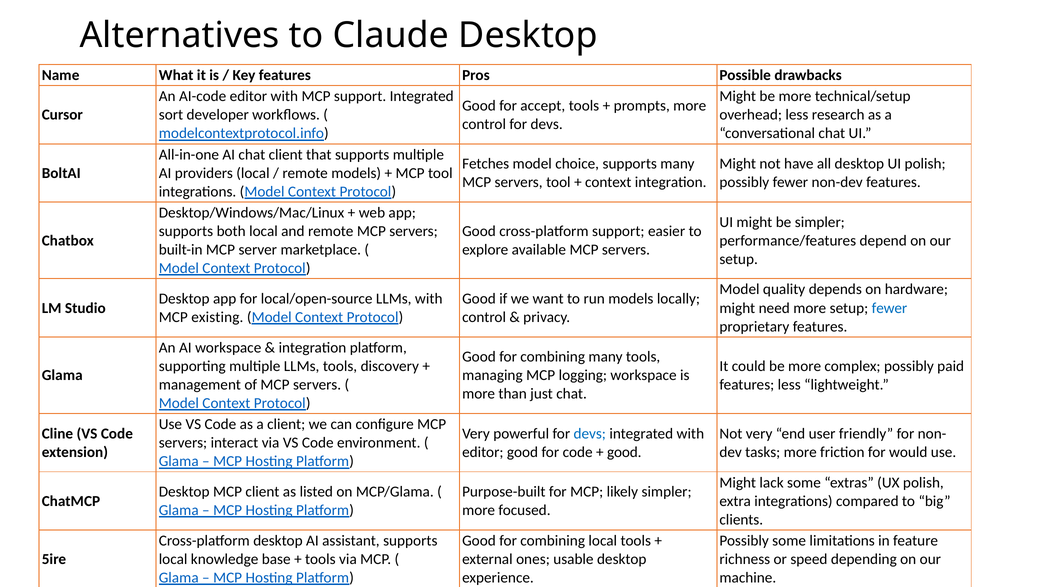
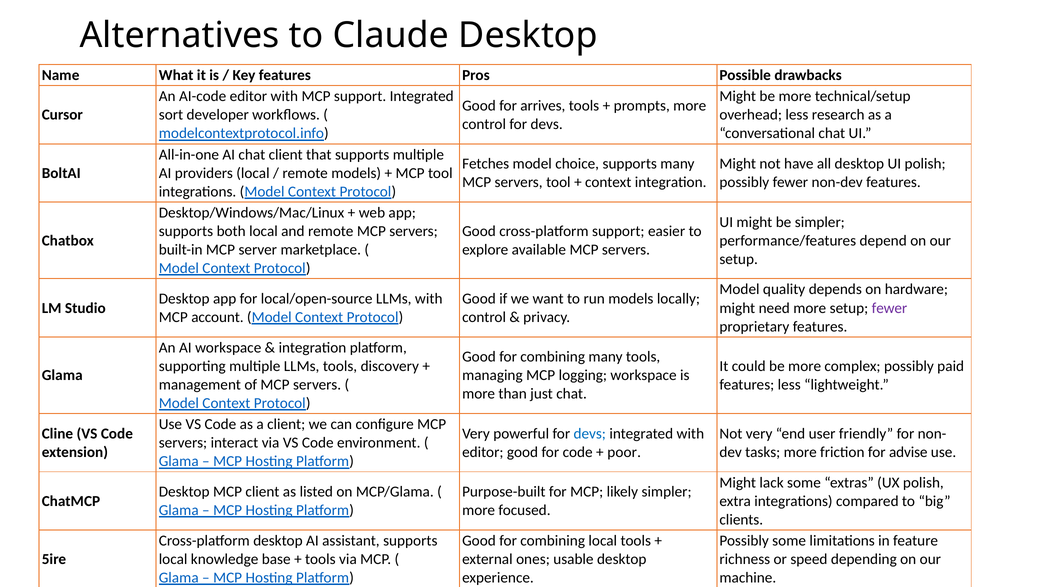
accept: accept -> arrives (543, 106)
fewer colour: blue -> purple (889, 308)
existing: existing -> account (217, 317)
good: good -> poor (624, 452)
would: would -> advise (908, 452)
